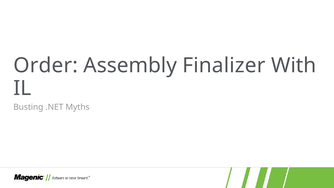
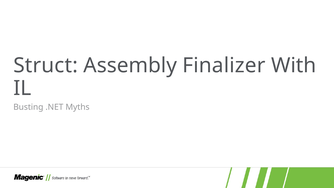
Order: Order -> Struct (46, 66)
